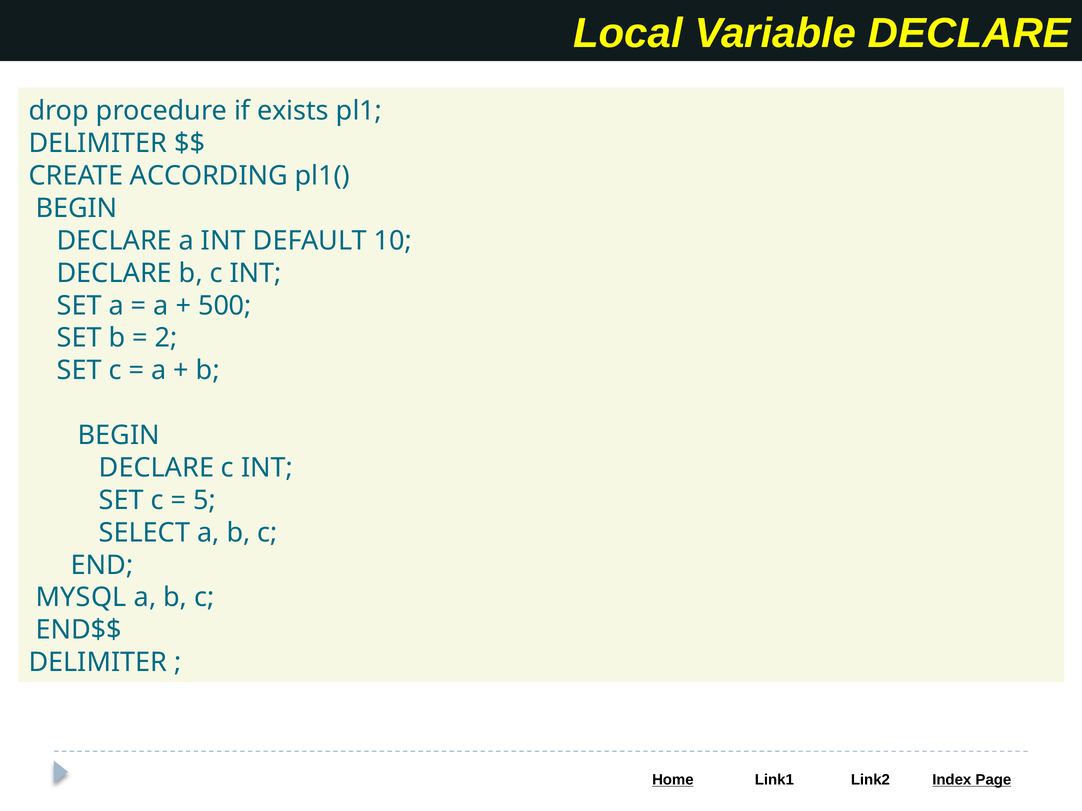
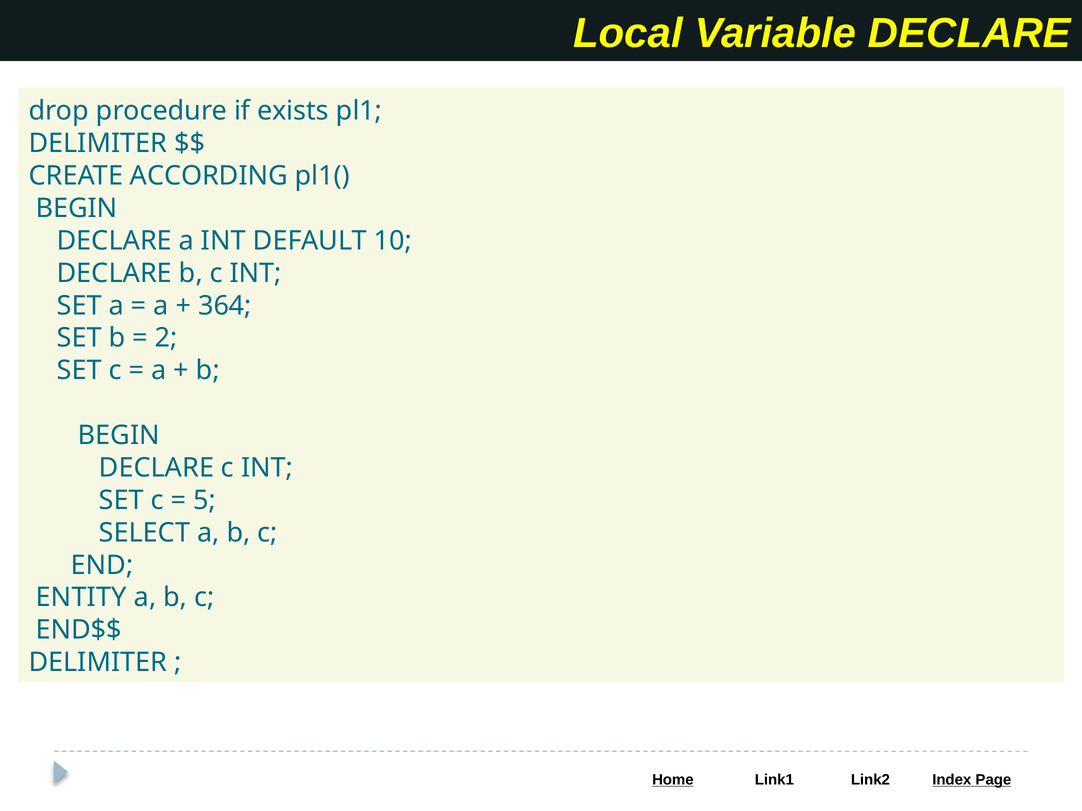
500: 500 -> 364 (225, 306)
MYSQL: MYSQL -> ENTITY (81, 598)
